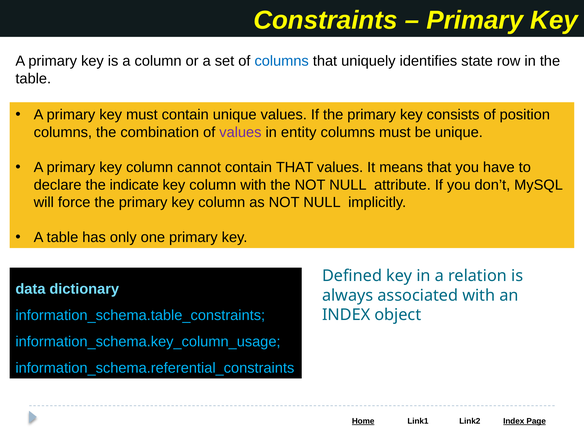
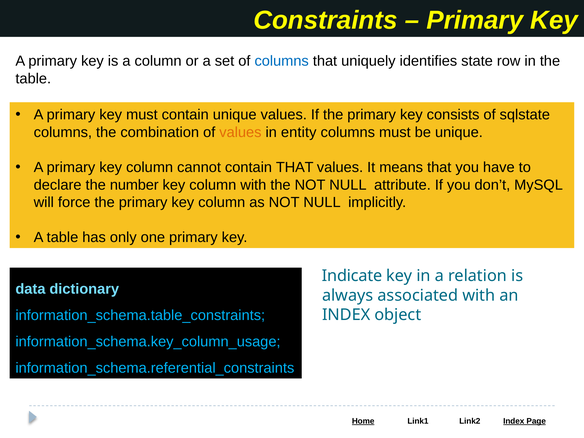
position: position -> sqlstate (525, 115)
values colour: purple -> orange (240, 132)
indicate: indicate -> number (134, 185)
Defined: Defined -> Indicate (352, 276)
